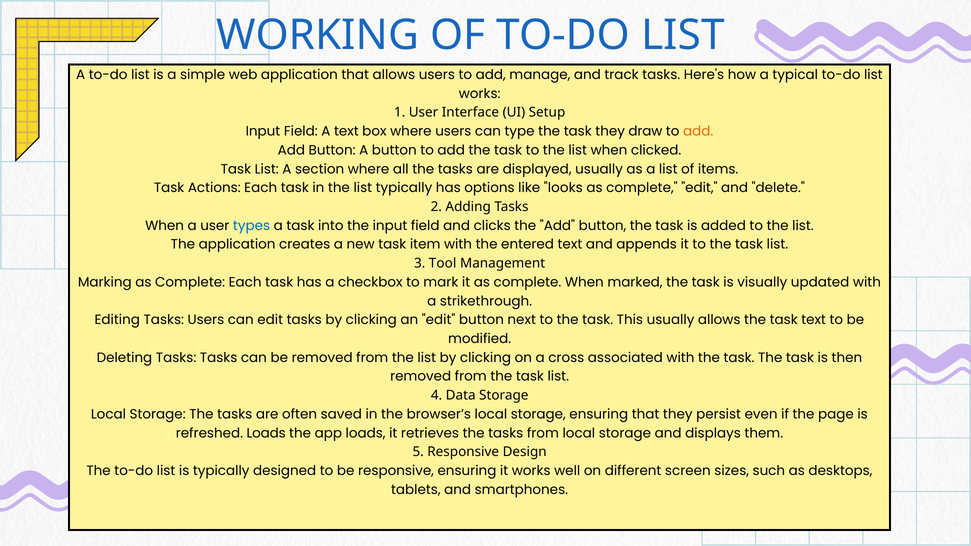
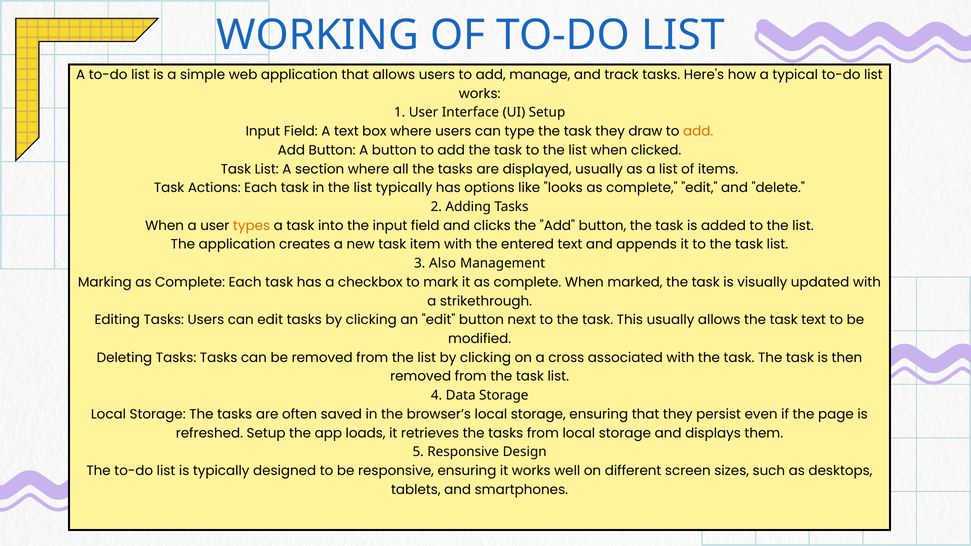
types colour: blue -> orange (252, 226)
Tool: Tool -> Also (443, 263)
refreshed Loads: Loads -> Setup (266, 433)
